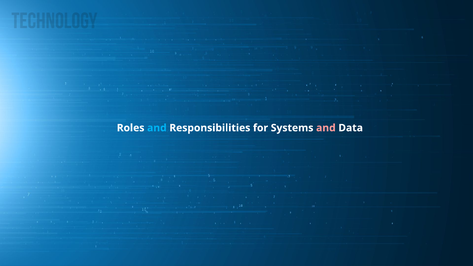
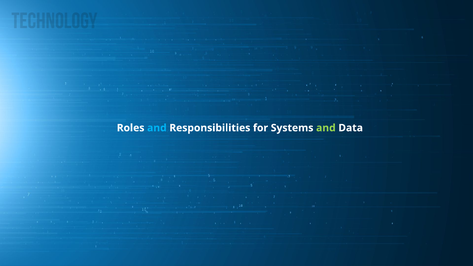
and colour: pink -> light green (326, 128)
